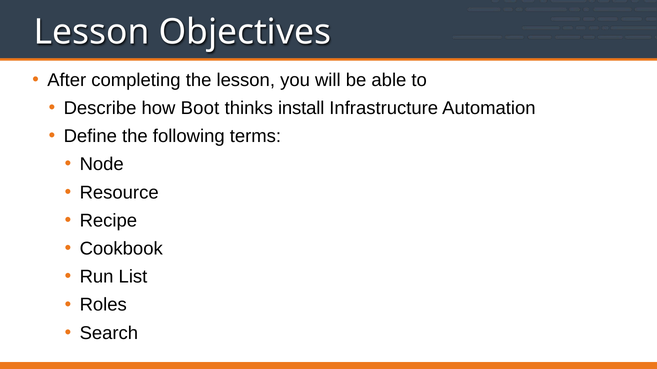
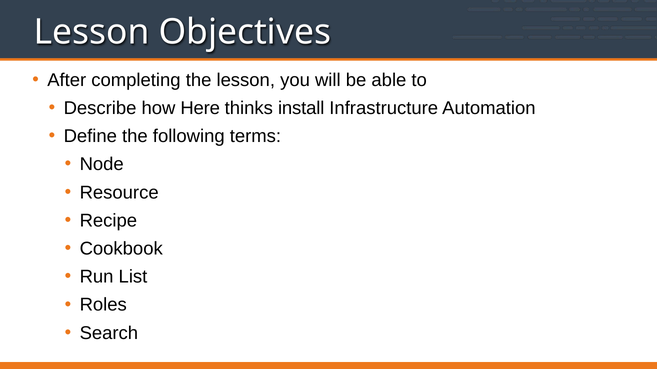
Boot: Boot -> Here (200, 108)
